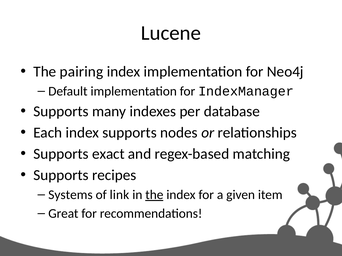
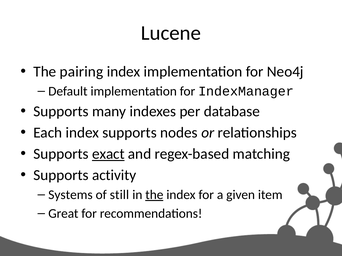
exact underline: none -> present (108, 154)
recipes: recipes -> activity (114, 176)
link: link -> still (119, 195)
